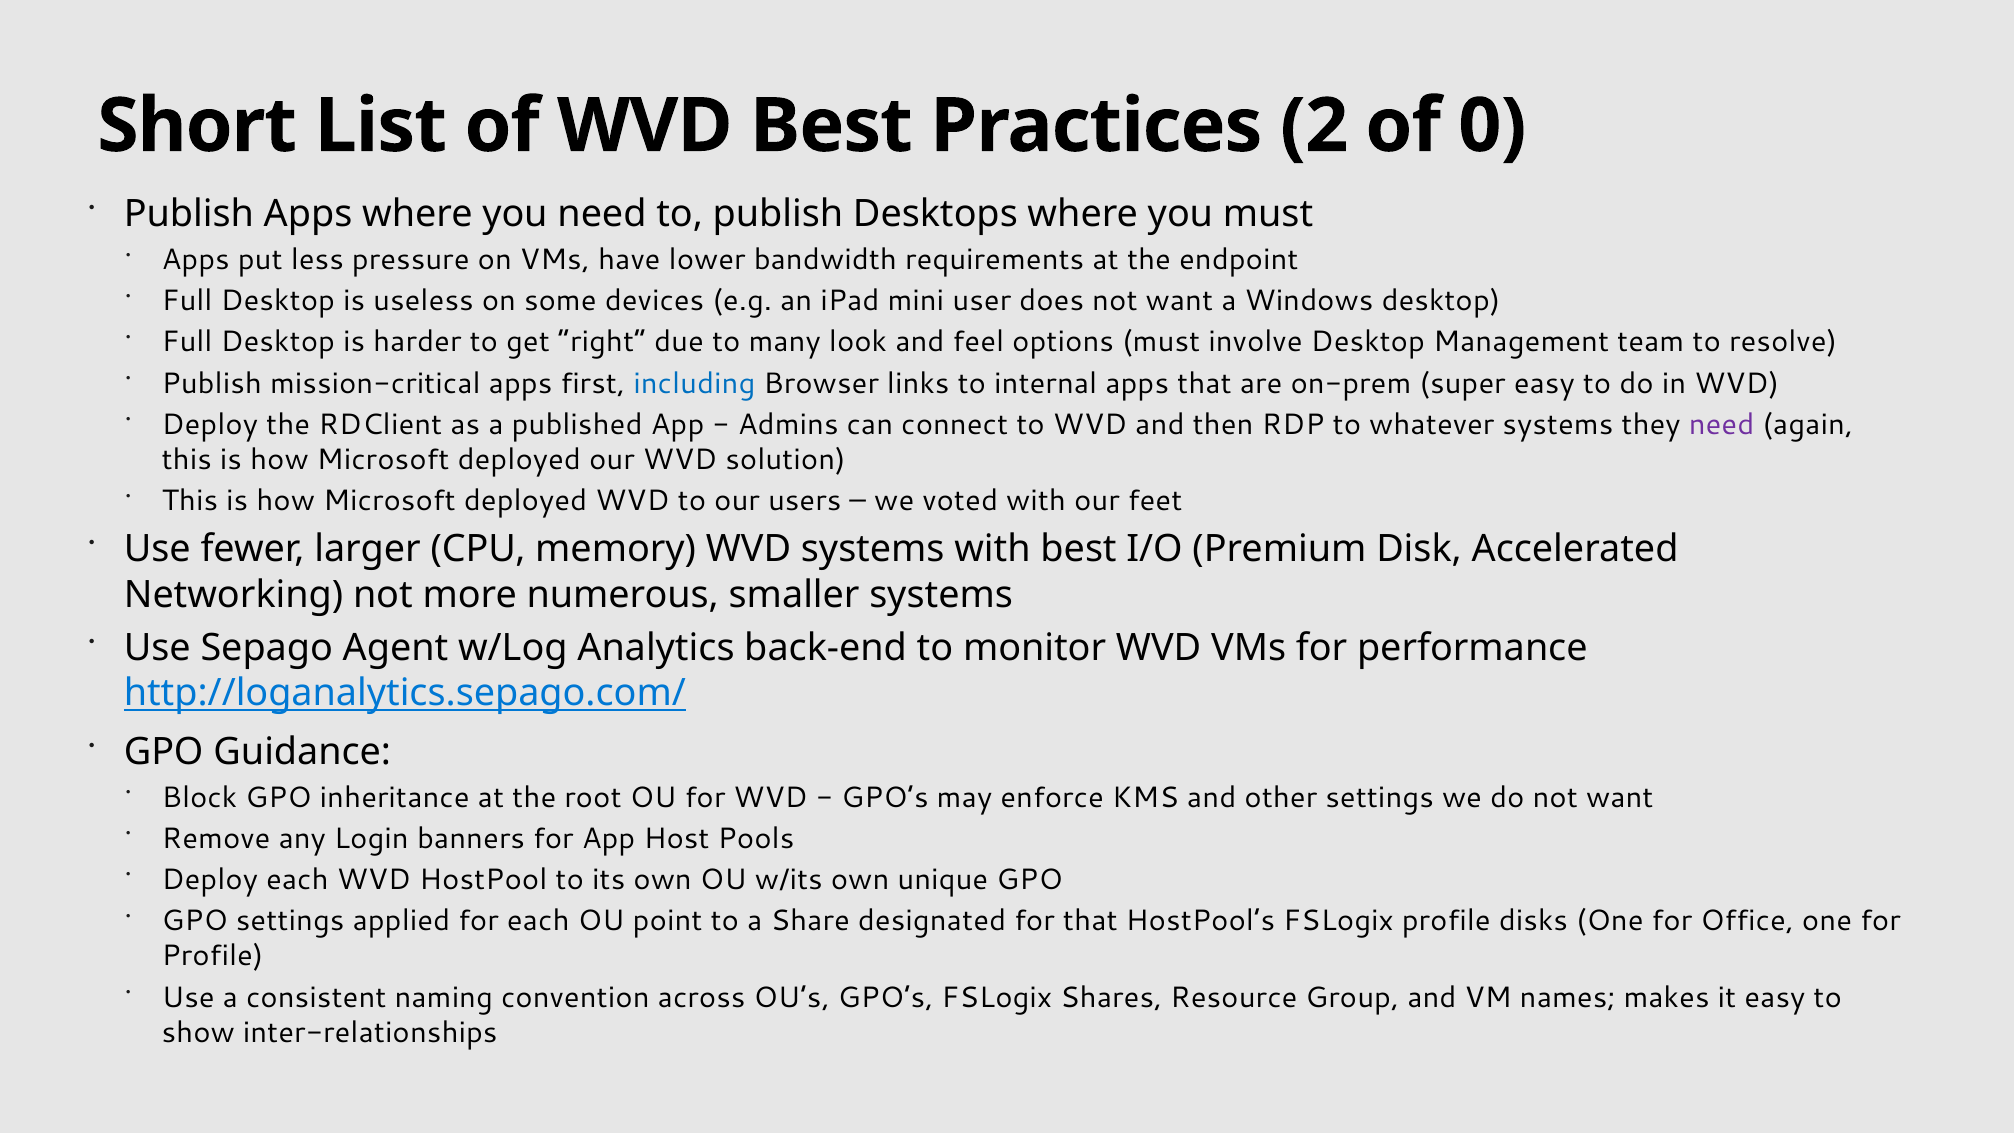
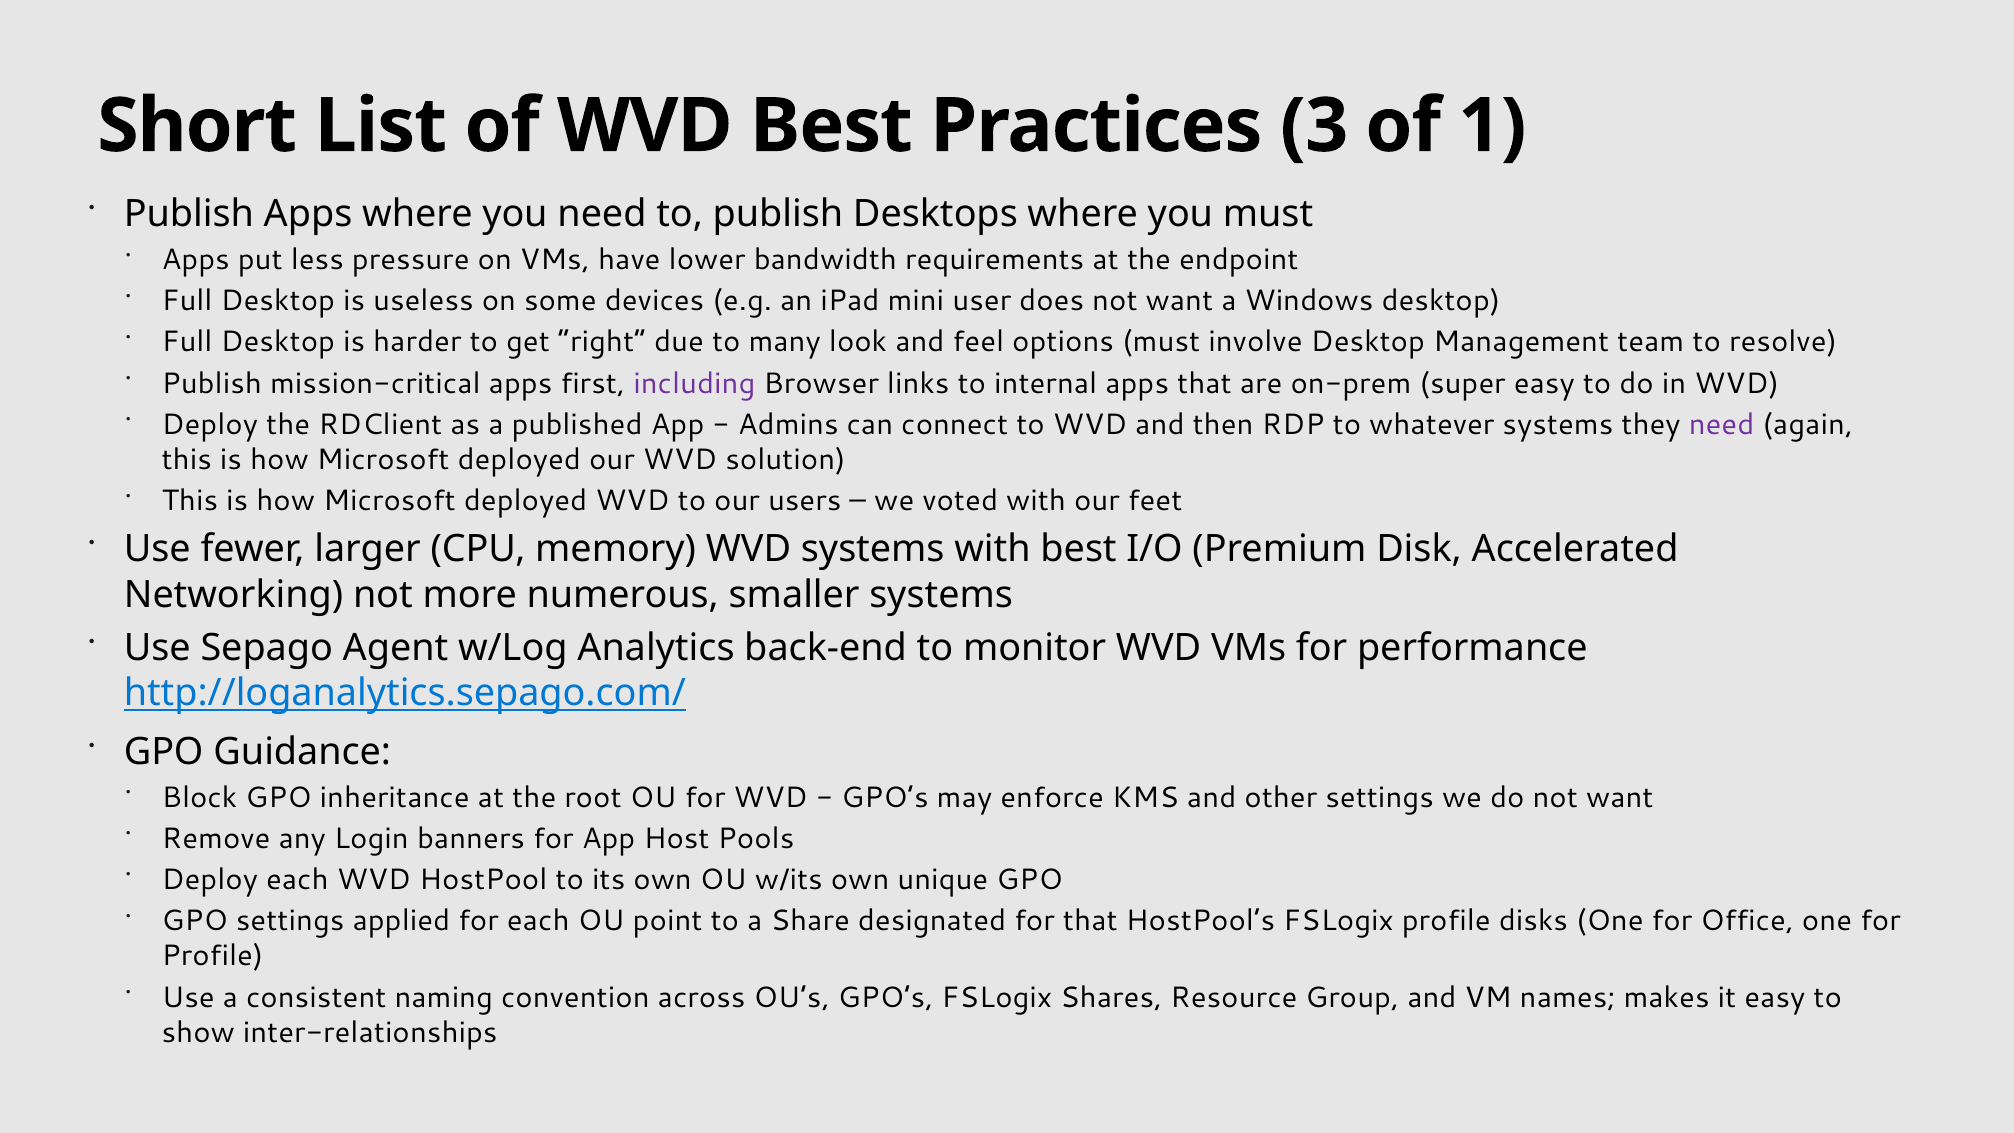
2: 2 -> 3 (1314, 126)
0: 0 -> 1 (1492, 126)
including colour: blue -> purple (694, 383)
